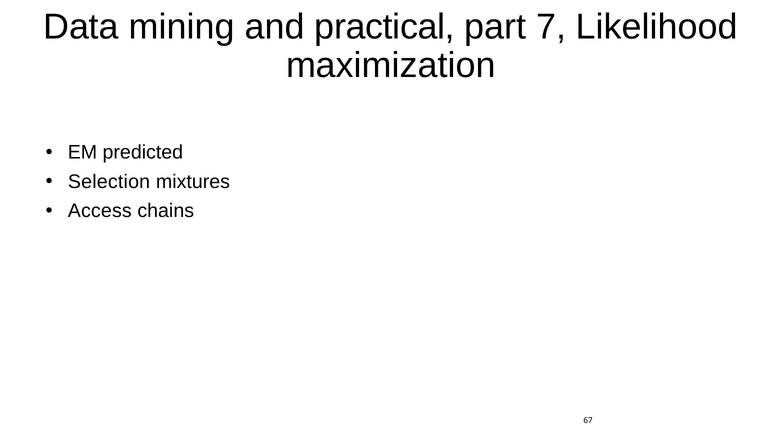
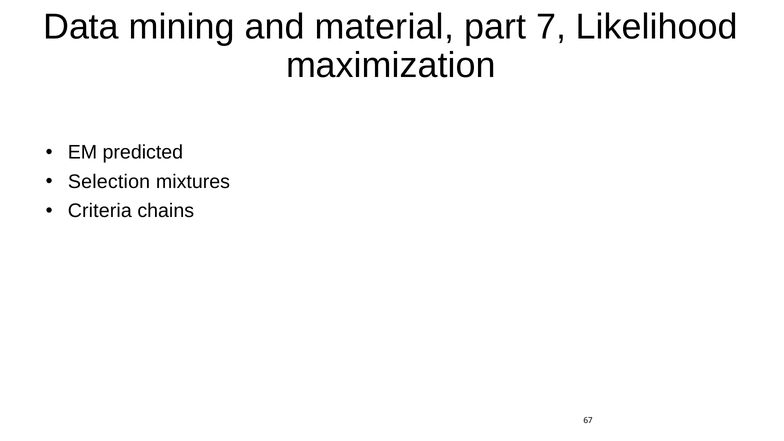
practical: practical -> material (384, 27)
Access: Access -> Criteria (100, 211)
